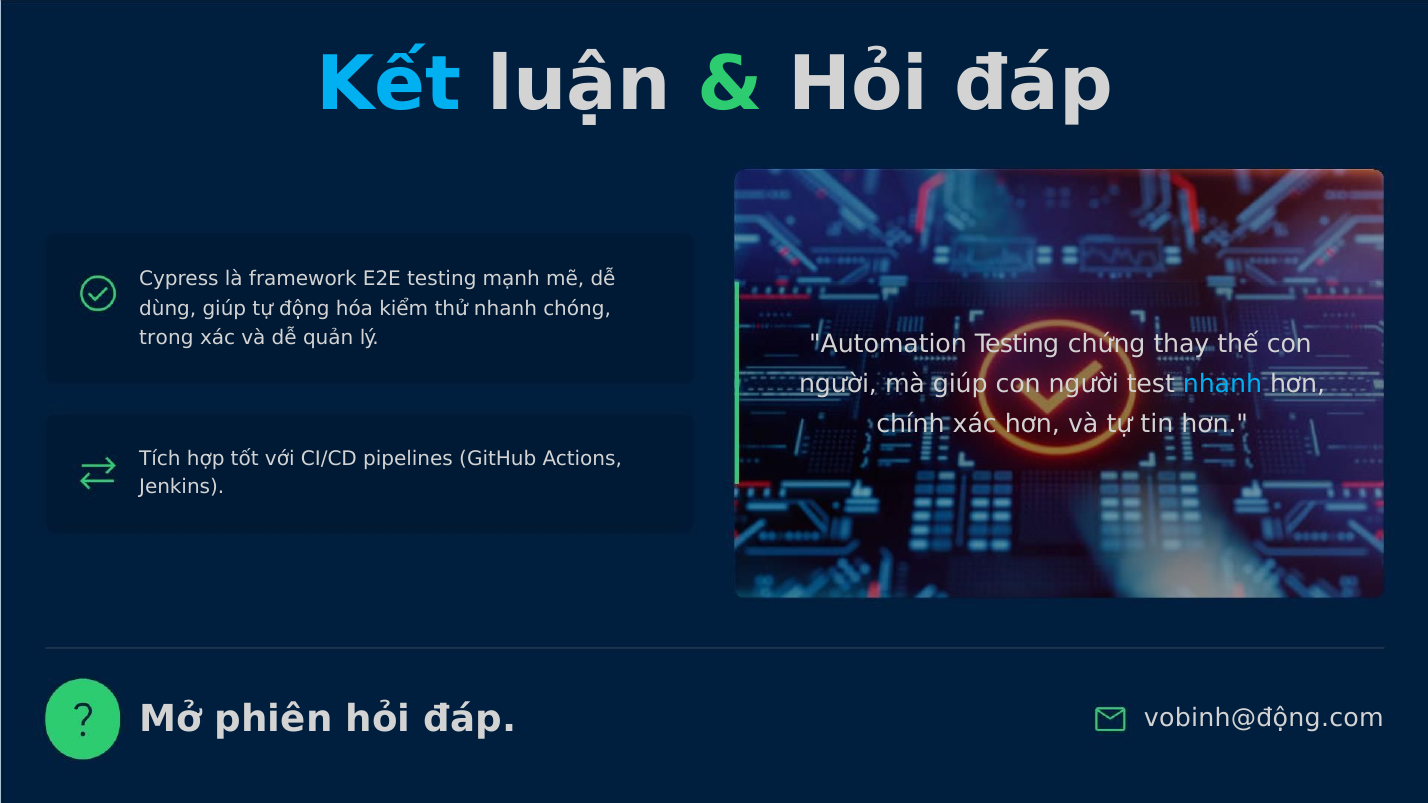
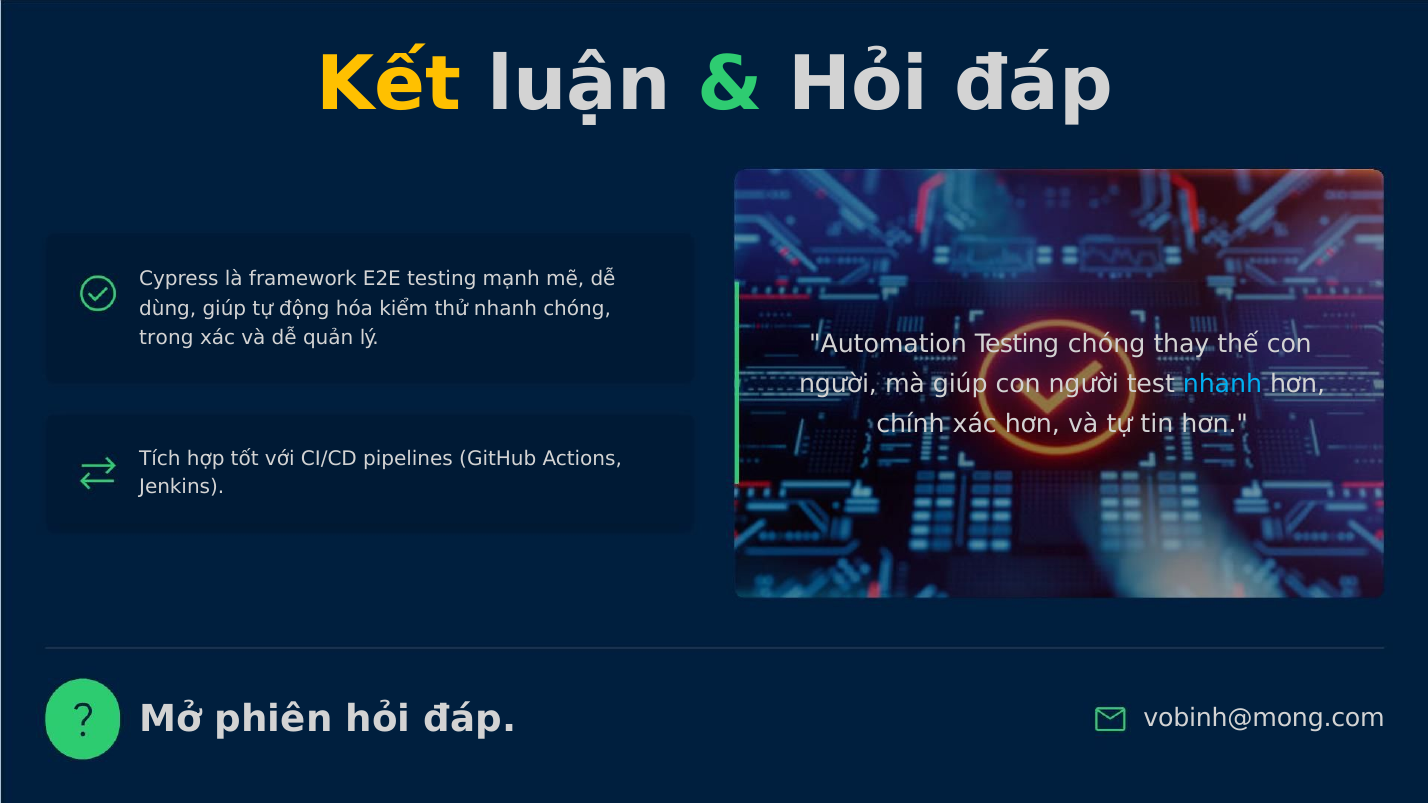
Kết colour: light blue -> yellow (389, 85)
Testing chứng: chứng -> chóng (1107, 344)
vobinh@động.com: vobinh@động.com -> vobinh@mong.com (1264, 719)
